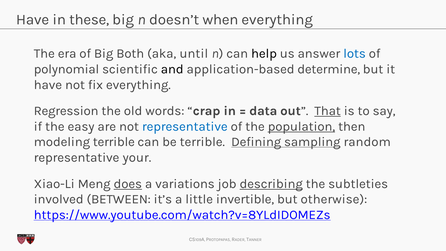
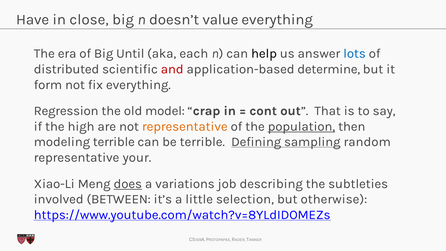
these: these -> close (89, 20)
when: when -> value (220, 20)
Both: Both -> Until (130, 53)
until: until -> each (194, 53)
polynomial: polynomial -> distributed (67, 69)
and colour: black -> red (172, 69)
have: have -> form (48, 85)
words: words -> model (165, 111)
data: data -> cont (263, 111)
That underline: present -> none (328, 111)
easy: easy -> high (81, 126)
representative colour: blue -> orange (185, 126)
describing underline: present -> none (271, 184)
invertible: invertible -> selection (245, 199)
